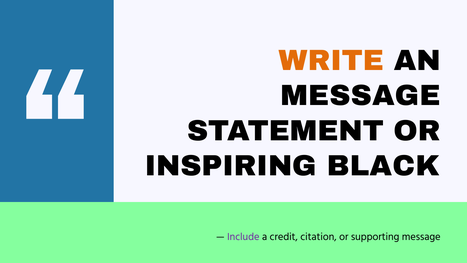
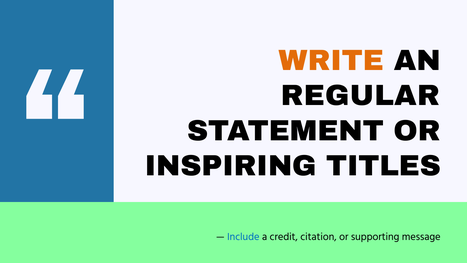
MESSAGE: MESSAGE -> REGULAR (360, 96)
BLACK: BLACK -> TITLES (384, 166)
Include colour: purple -> blue (243, 237)
